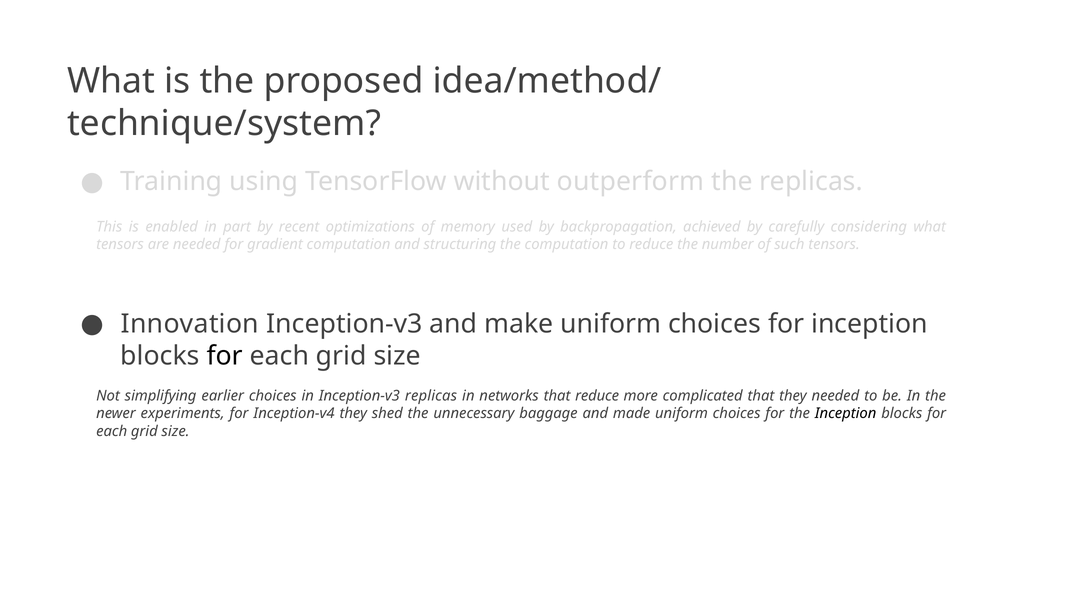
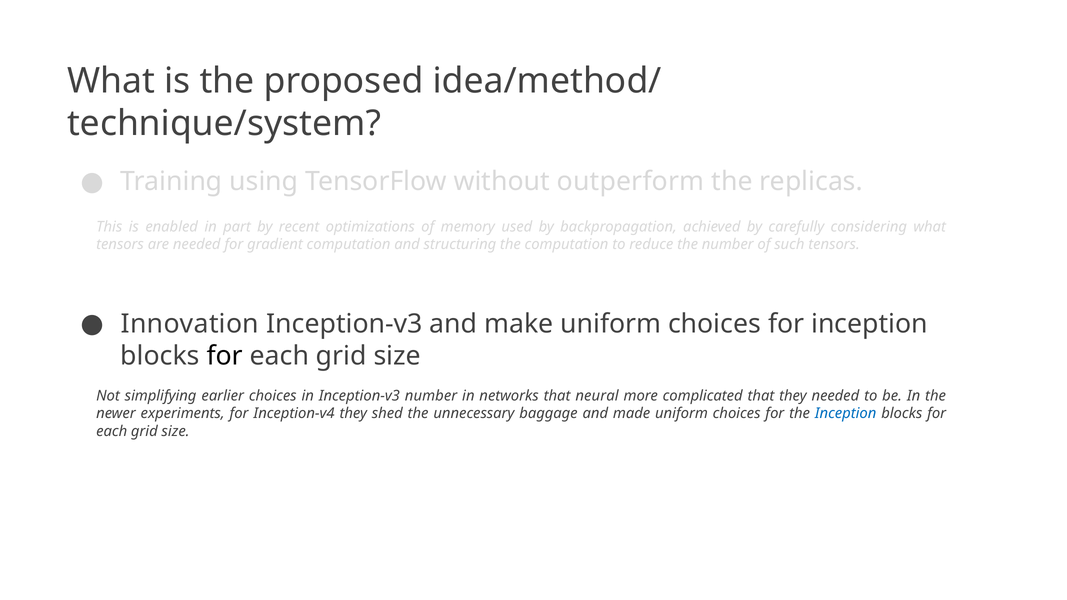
Inception-v3 replicas: replicas -> number (431, 396)
that reduce: reduce -> neural (597, 396)
Inception colour: black -> blue (846, 414)
